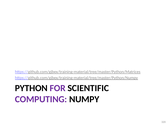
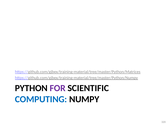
COMPUTING colour: purple -> blue (41, 99)
